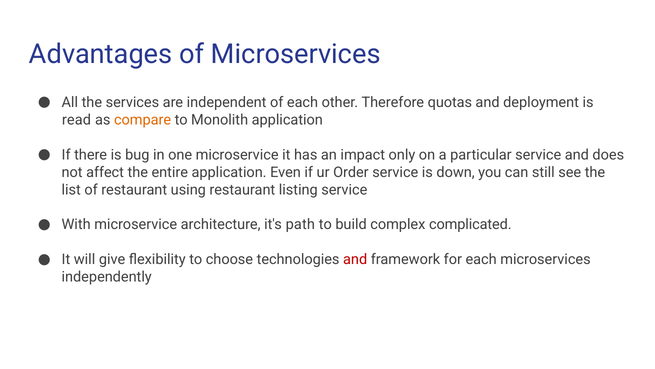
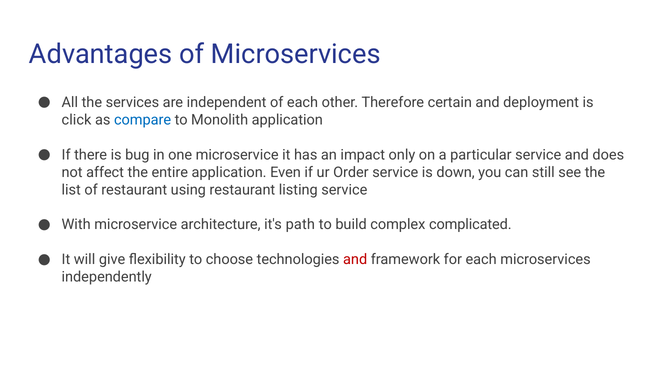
quotas: quotas -> certain (450, 102)
read: read -> click (77, 120)
compare colour: orange -> blue (143, 120)
